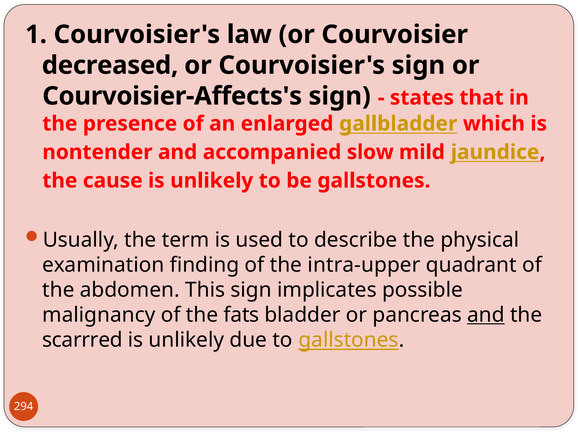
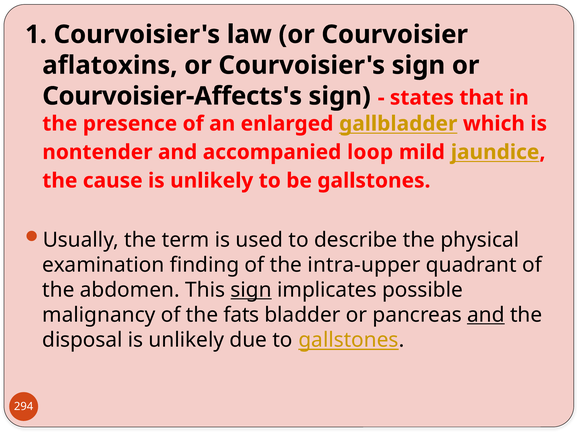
decreased: decreased -> aflatoxins (110, 65)
slow: slow -> loop (370, 152)
sign underline: none -> present (251, 290)
scarrred: scarrred -> disposal (82, 340)
